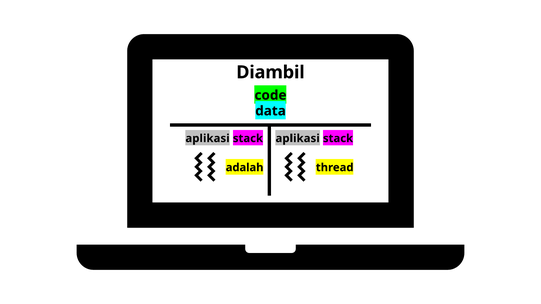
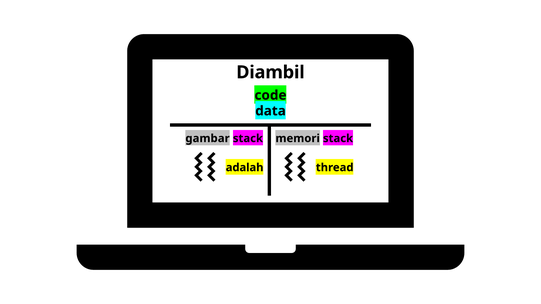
aplikasi: aplikasi -> gambar (208, 139)
aplikasi: aplikasi -> memori (298, 139)
